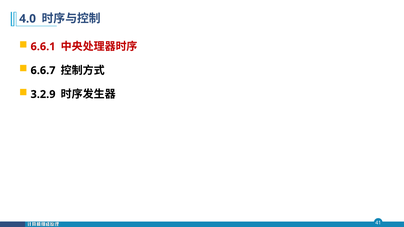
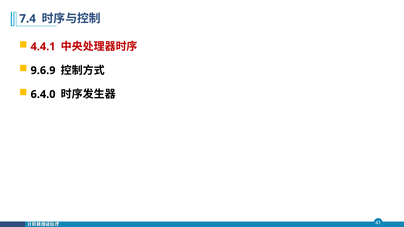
4.0: 4.0 -> 7.4 (28, 19)
6.6.1: 6.6.1 -> 4.4.1 (43, 47)
6.6.7: 6.6.7 -> 9.6.9 (43, 71)
3.2.9: 3.2.9 -> 6.4.0 (43, 94)
